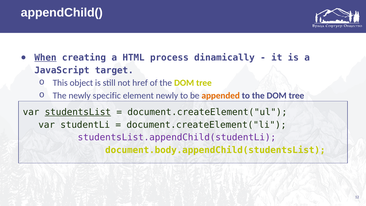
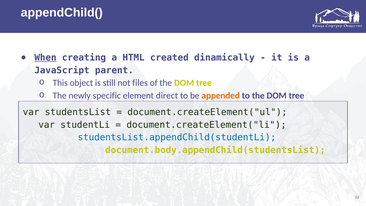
process: process -> created (169, 58)
target: target -> parent (114, 70)
href: href -> files (140, 83)
element newly: newly -> direct (167, 95)
studentsList underline: present -> none (78, 112)
studentsList.appendChild(studentLi colour: purple -> blue (177, 137)
